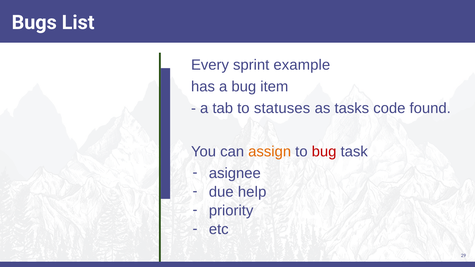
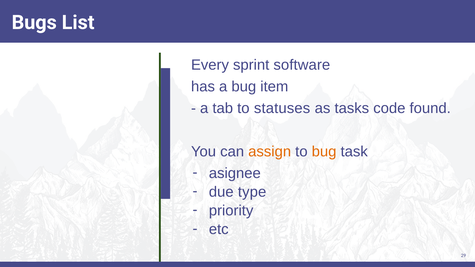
example: example -> software (302, 65)
bug colour: red -> orange (324, 152)
help: help -> type (252, 192)
